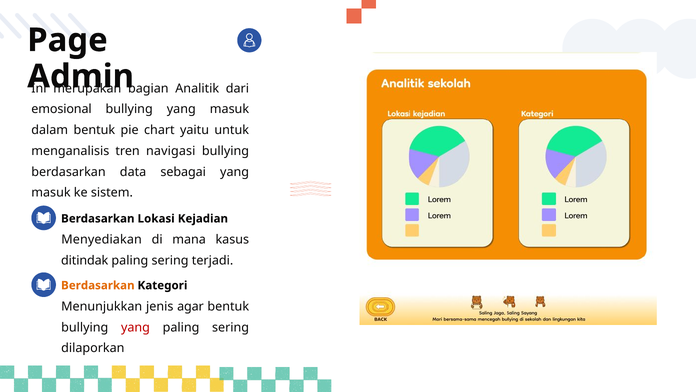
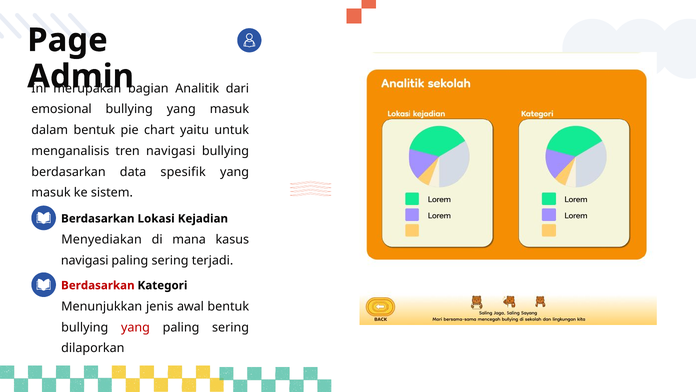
sebagai: sebagai -> spesifik (183, 172)
ditindak: ditindak -> navigasi (85, 260)
Berdasarkan colour: orange -> red (98, 285)
agar: agar -> awal (190, 306)
